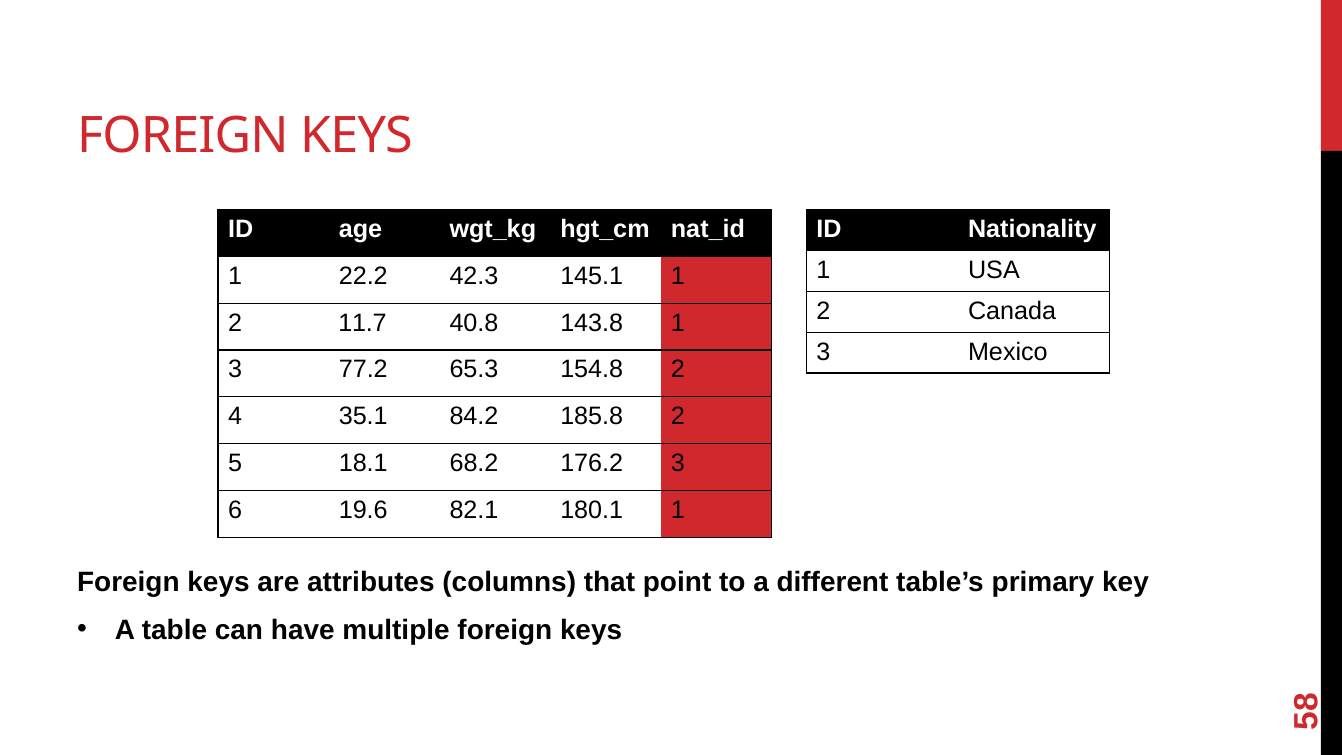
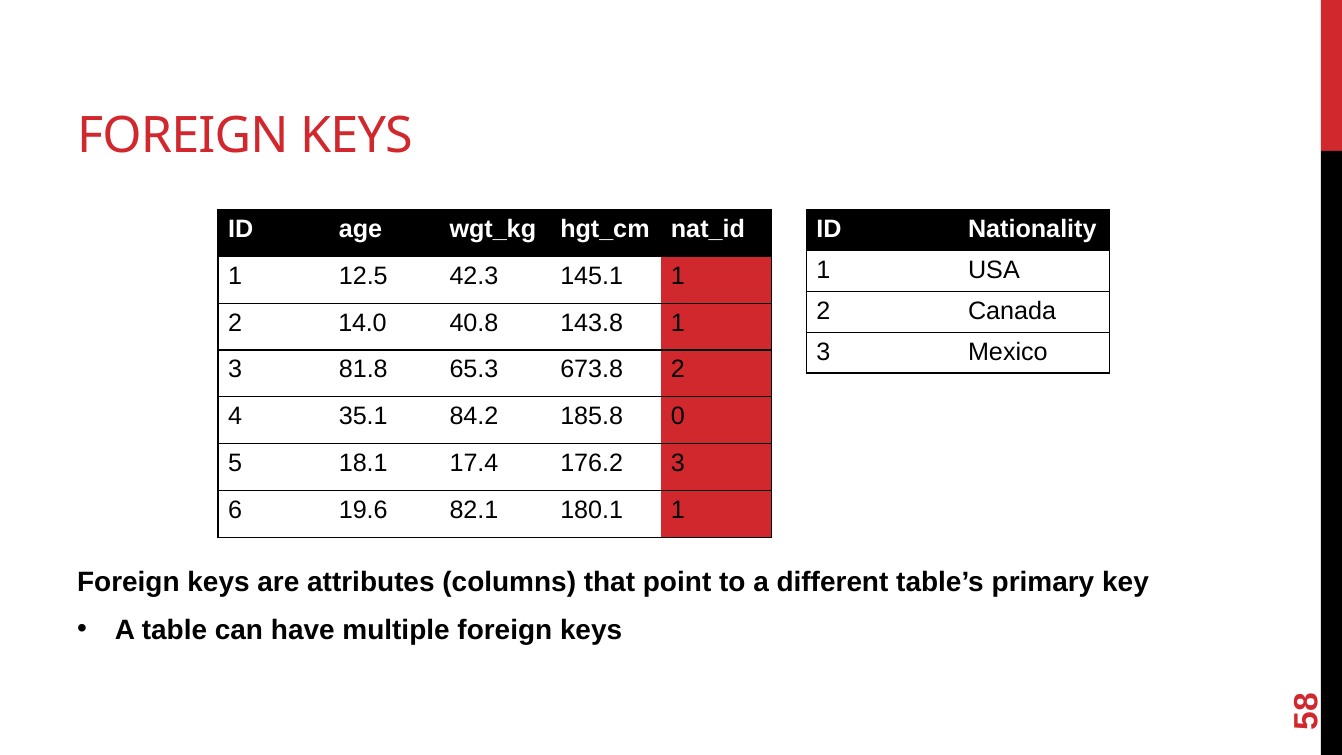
22.2: 22.2 -> 12.5 (363, 276)
11.7: 11.7 -> 14.0 (362, 323)
77.2: 77.2 -> 81.8 (363, 370)
154.8: 154.8 -> 673.8 (592, 370)
185.8 2: 2 -> 0 (678, 416)
68.2: 68.2 -> 17.4 (474, 463)
